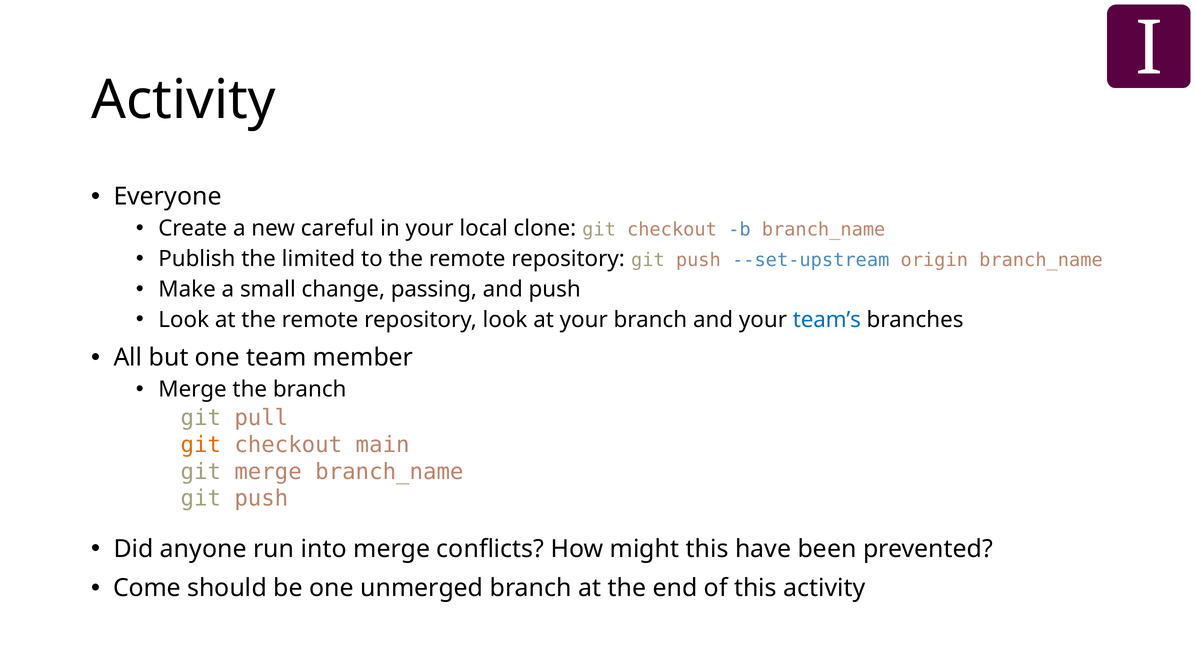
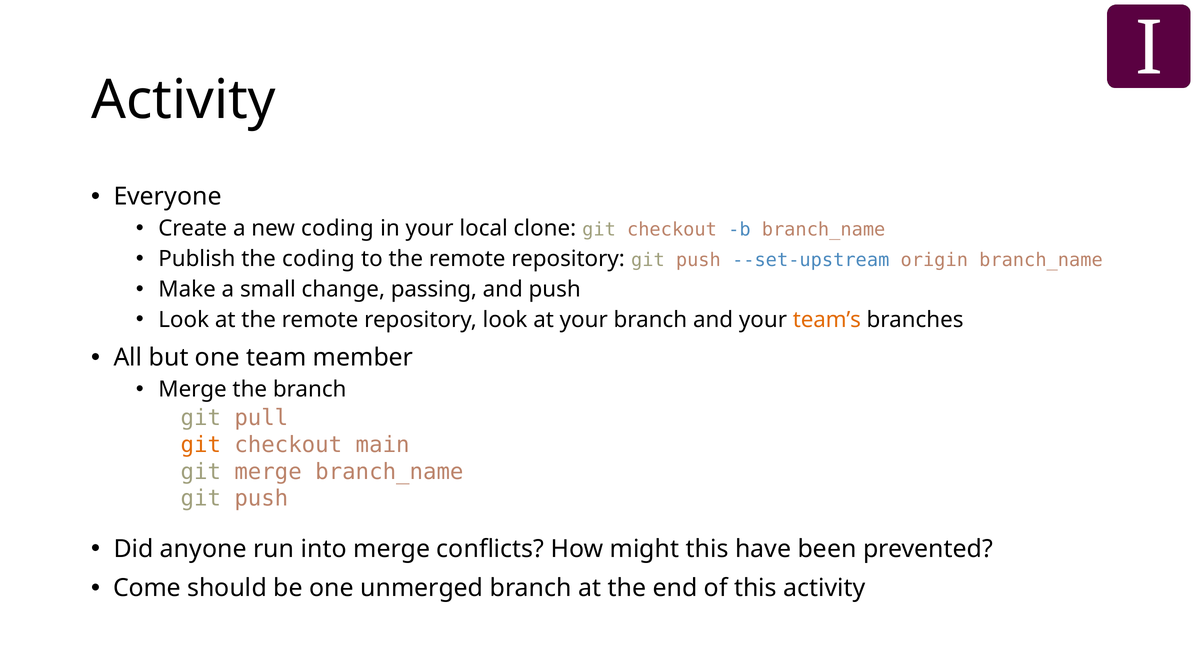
new careful: careful -> coding (337, 228)
the limited: limited -> coding (318, 259)
team’s colour: blue -> orange (827, 320)
